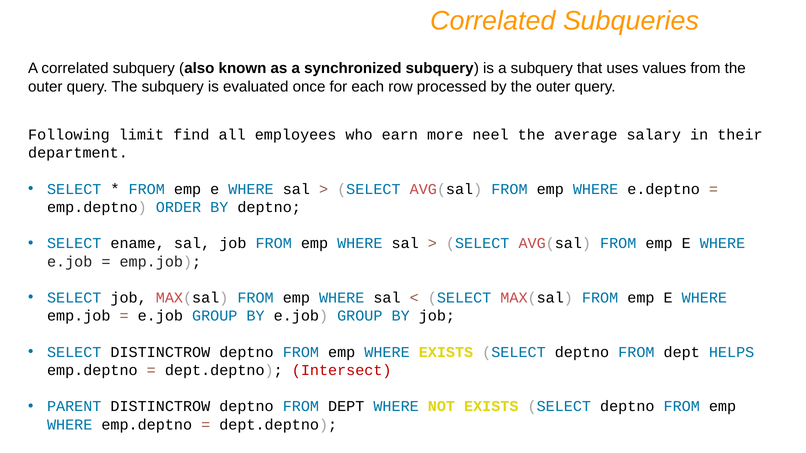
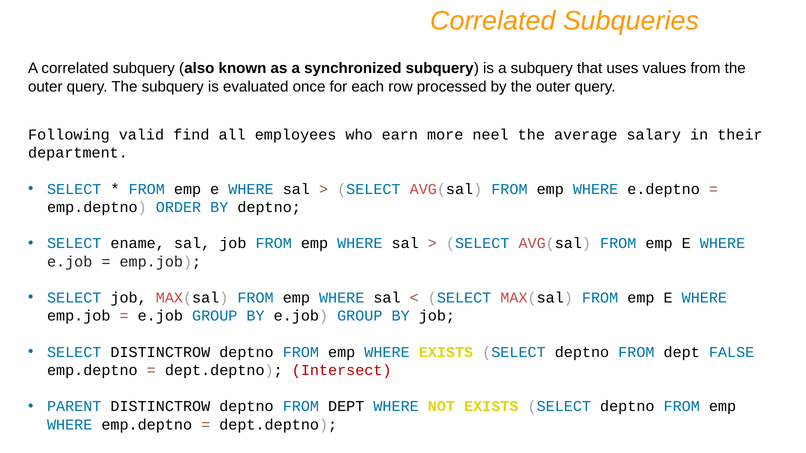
limit: limit -> valid (141, 135)
HELPS: HELPS -> FALSE (732, 352)
